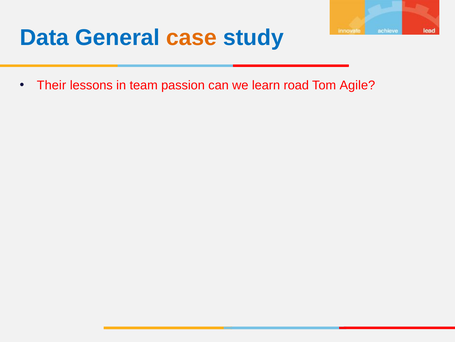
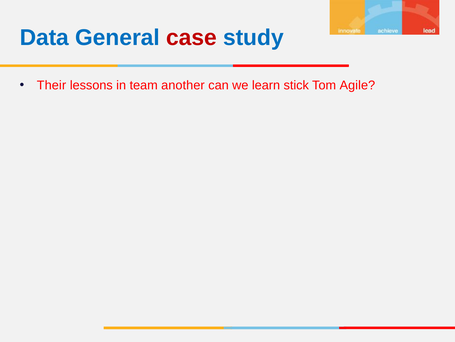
case colour: orange -> red (192, 38)
passion: passion -> another (183, 85)
road: road -> stick (296, 85)
